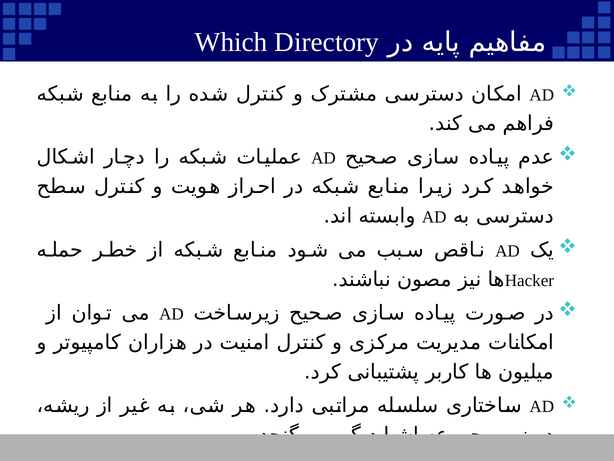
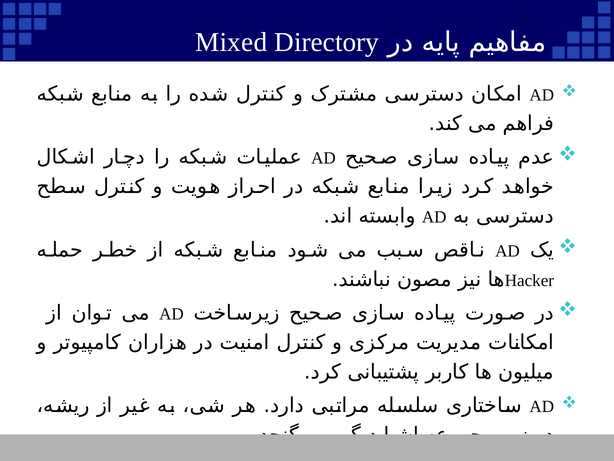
Which: Which -> Mixed (231, 42)
